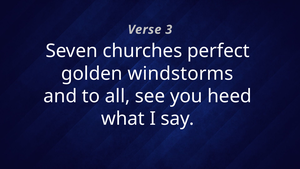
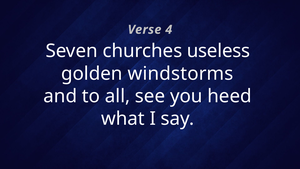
3: 3 -> 4 (169, 30)
perfect: perfect -> useless (218, 51)
